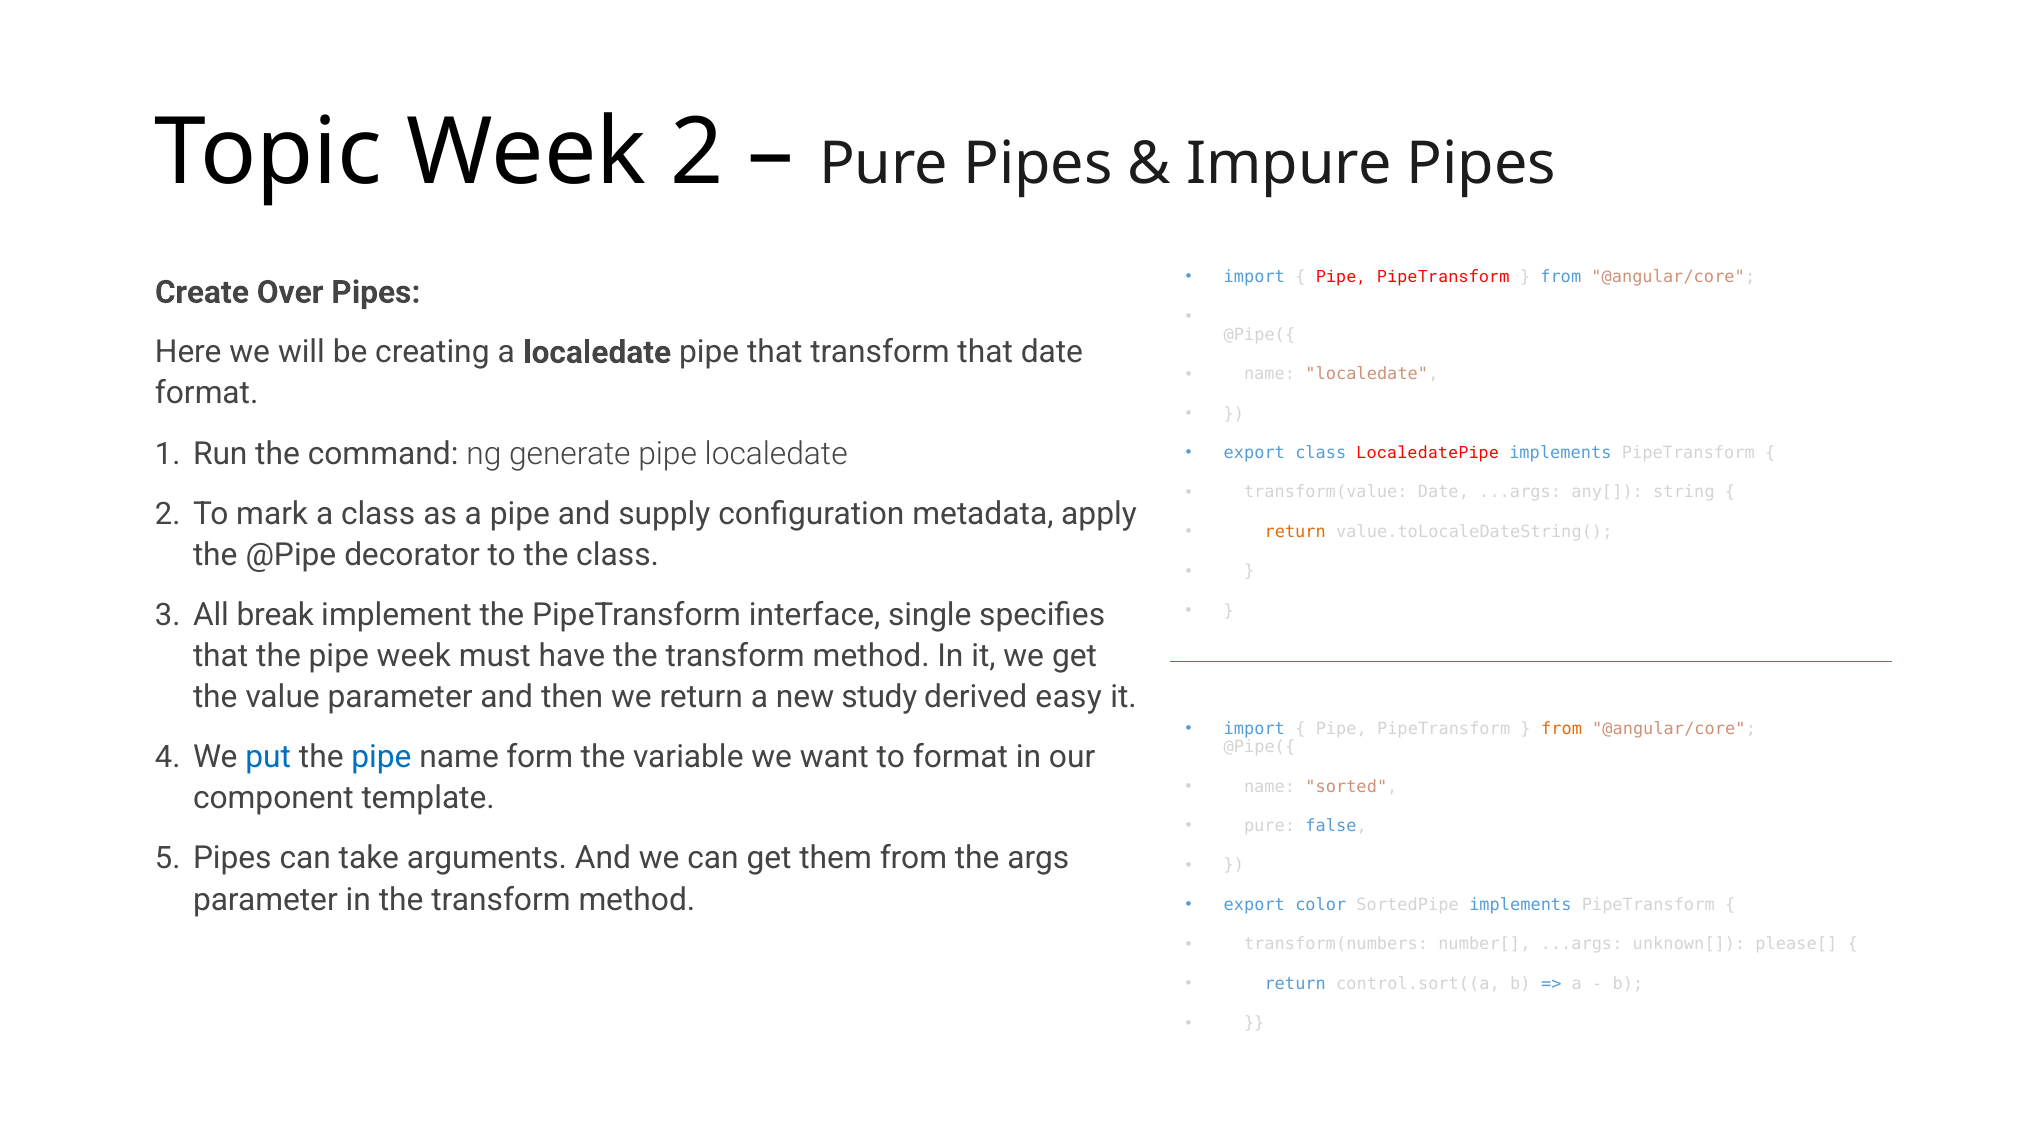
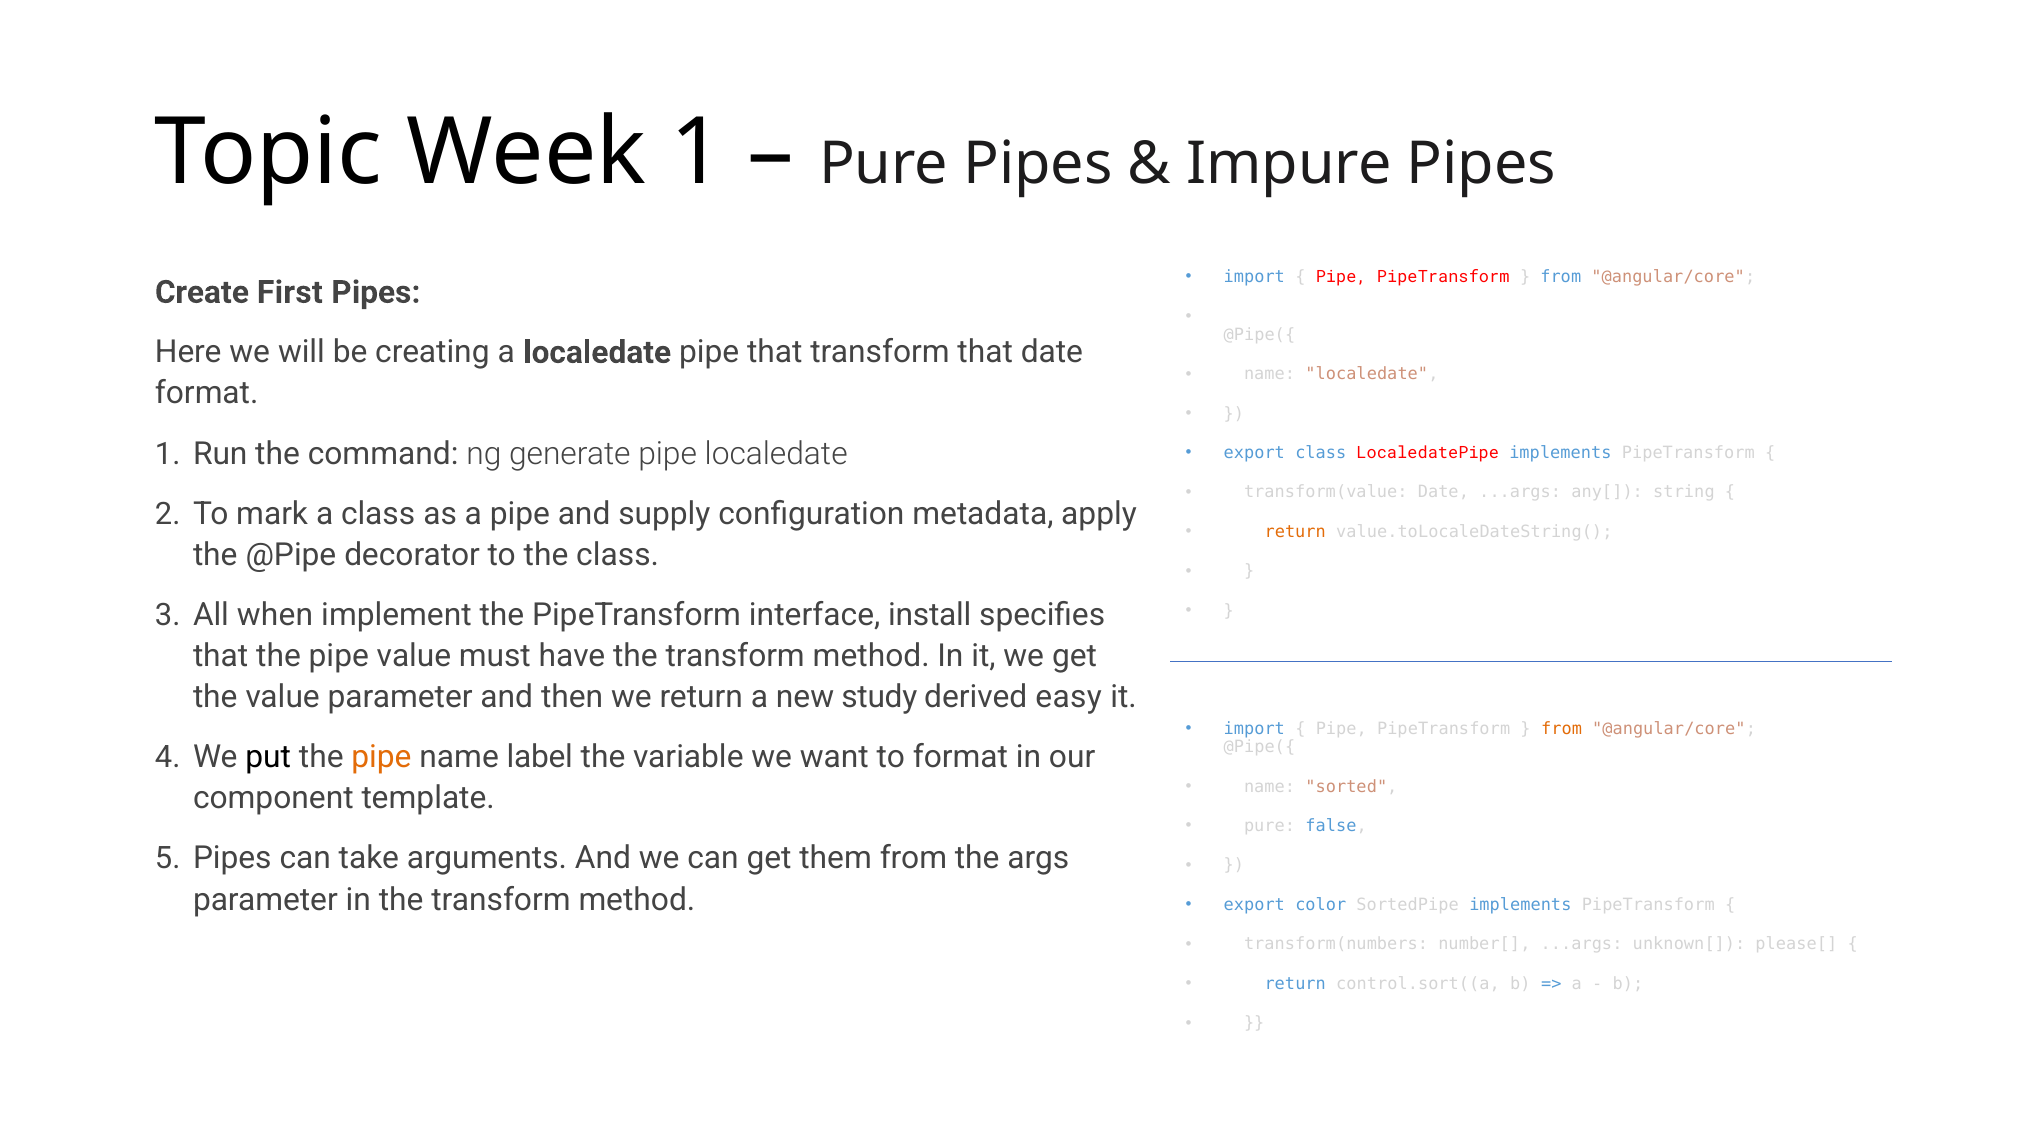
Week 2: 2 -> 1 (697, 153)
Over: Over -> First (290, 292)
break: break -> when (275, 615)
single: single -> install (930, 615)
pipe week: week -> value (414, 656)
put colour: blue -> black (268, 757)
pipe colour: blue -> orange (381, 757)
form: form -> label (540, 757)
